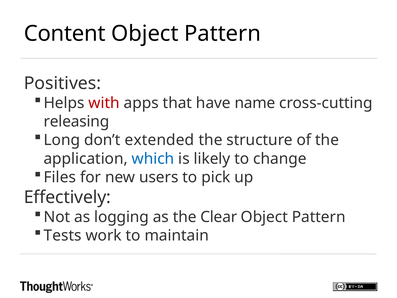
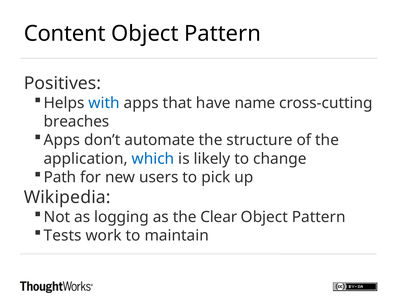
with colour: red -> blue (104, 103)
releasing: releasing -> breaches (76, 121)
Long: Long -> Apps (62, 140)
extended: extended -> automate (160, 140)
Files: Files -> Path (60, 177)
Effectively: Effectively -> Wikipedia (67, 197)
